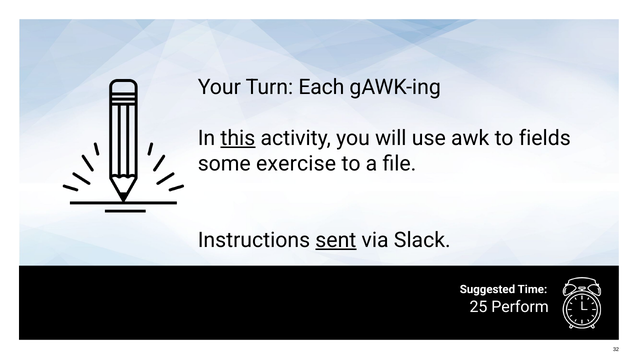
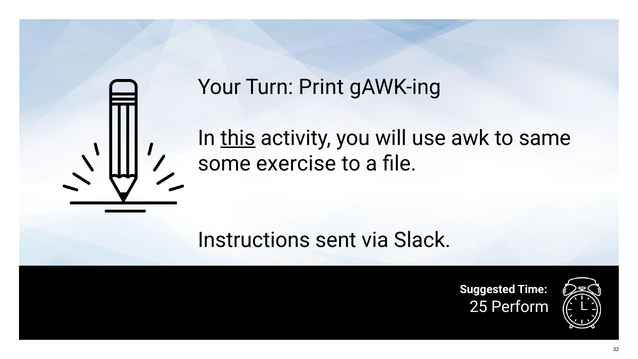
Each: Each -> Print (321, 87)
fields: fields -> same (545, 138)
sent underline: present -> none (336, 240)
